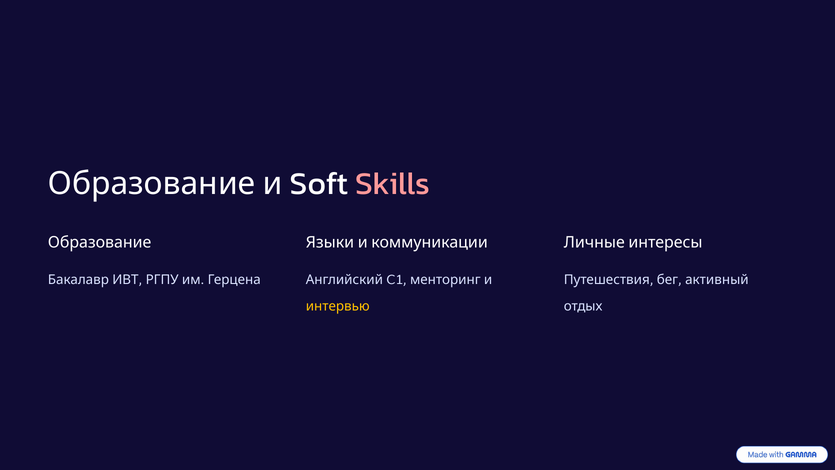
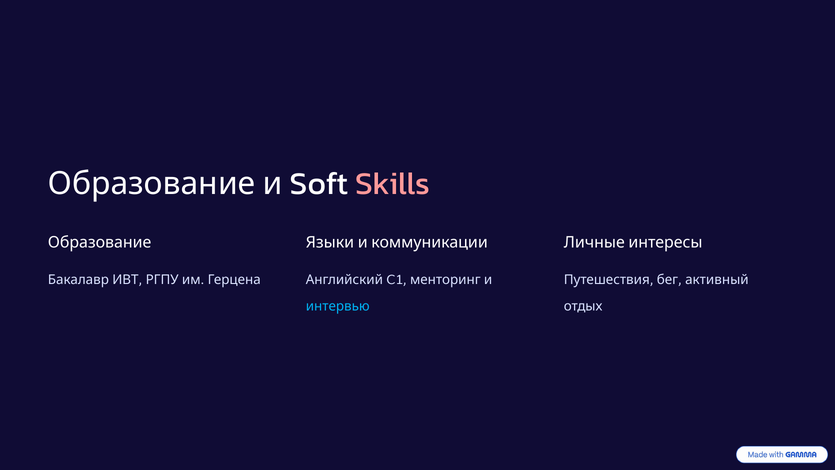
интервью colour: yellow -> light blue (338, 306)
